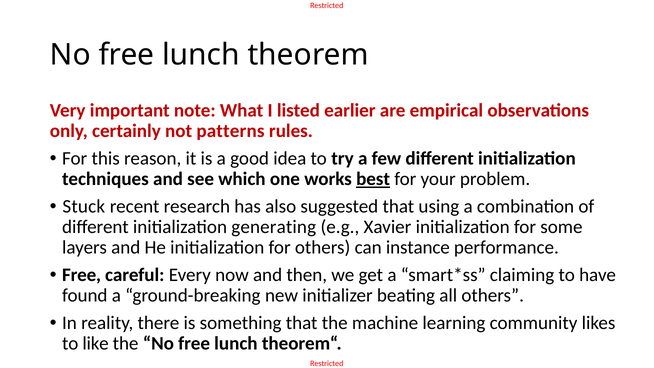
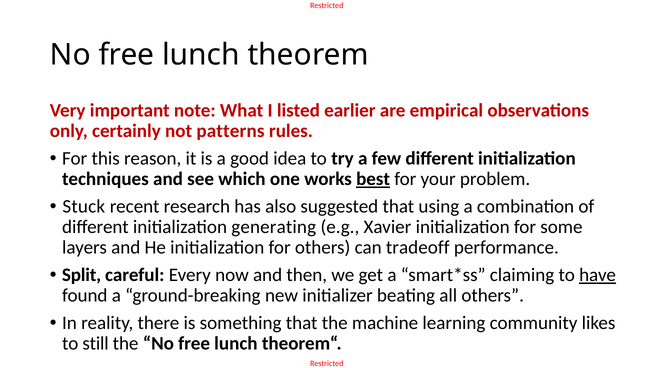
instance: instance -> tradeoff (418, 248)
Free: Free -> Split (82, 275)
have underline: none -> present (598, 275)
like: like -> still (96, 343)
